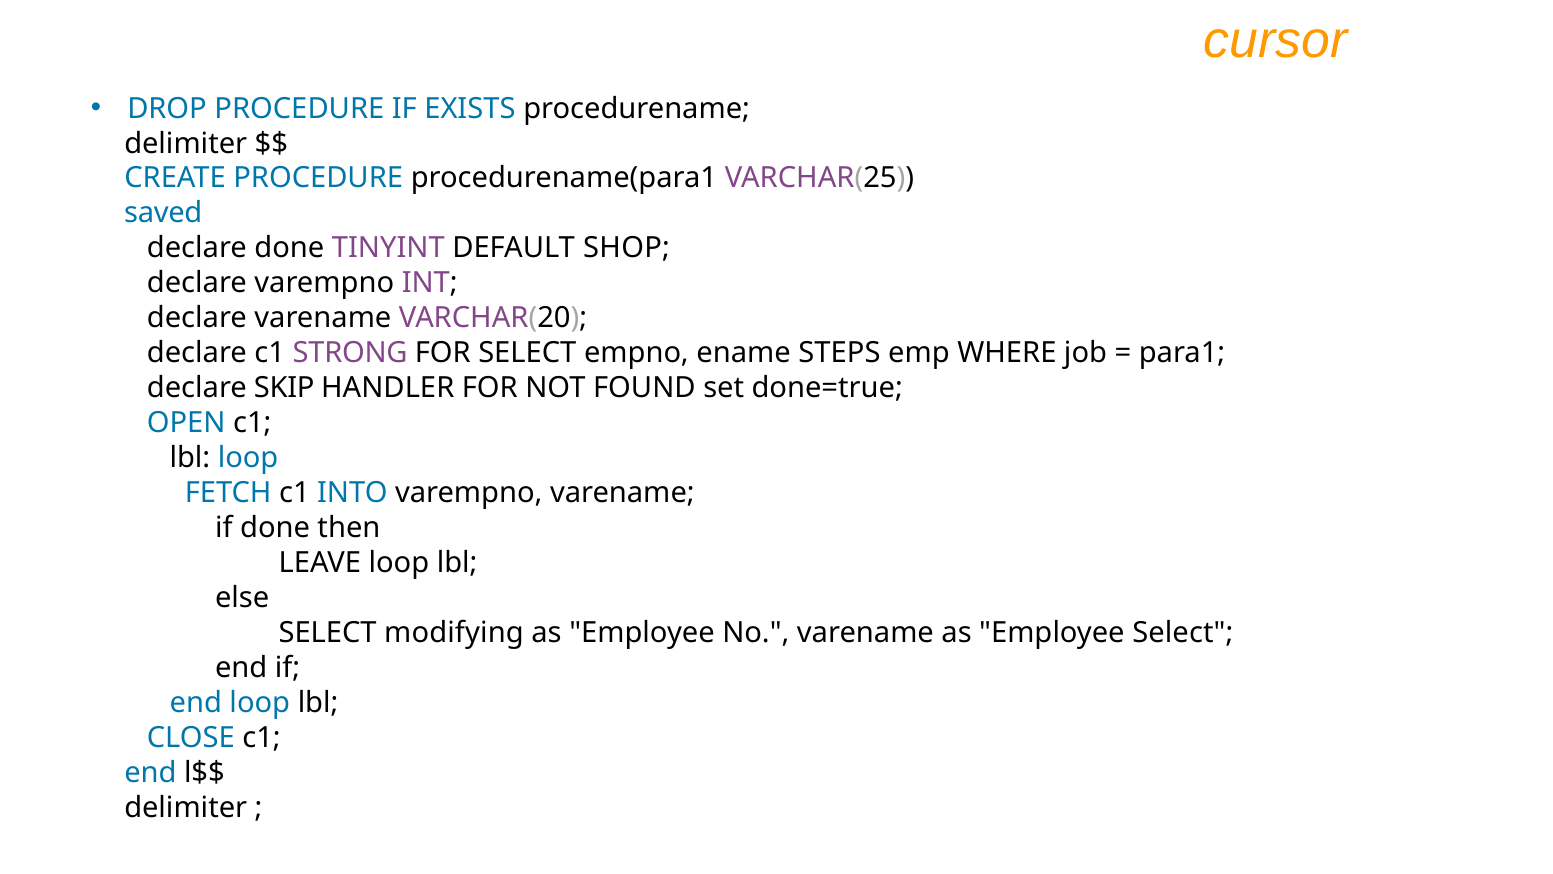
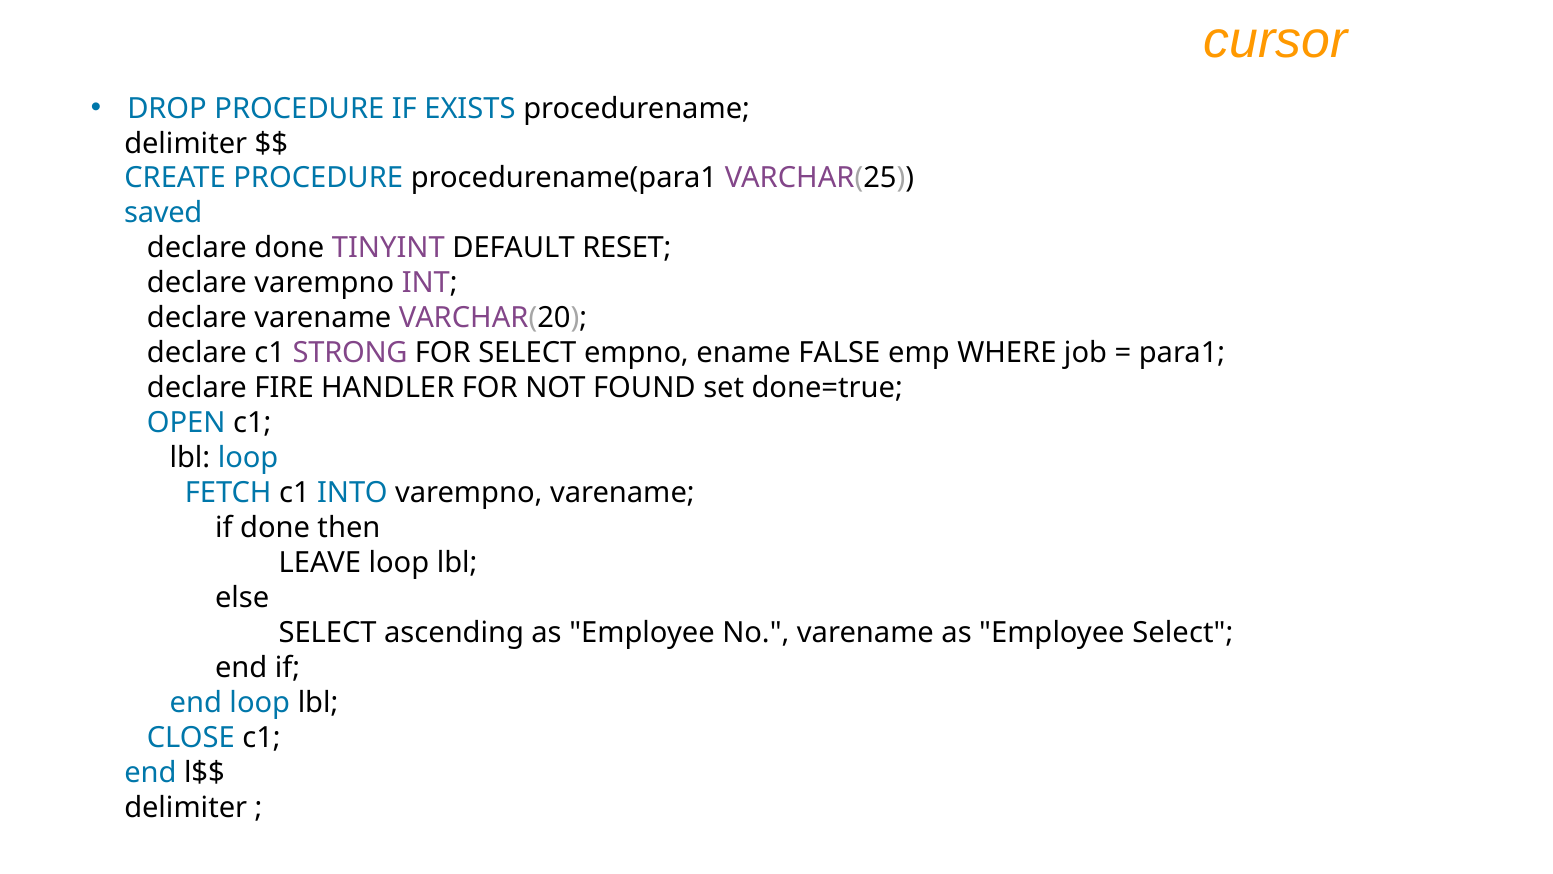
SHOP: SHOP -> RESET (627, 248)
STEPS: STEPS -> FALSE (839, 353)
SKIP: SKIP -> FIRE (284, 388)
modifying: modifying -> ascending (454, 633)
